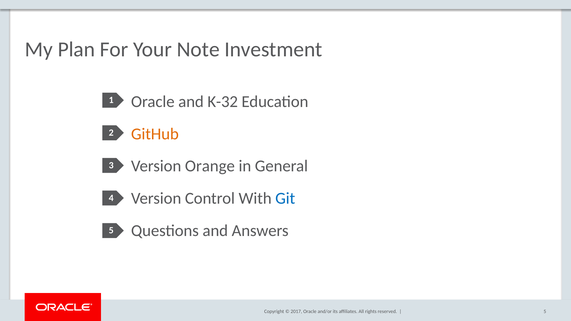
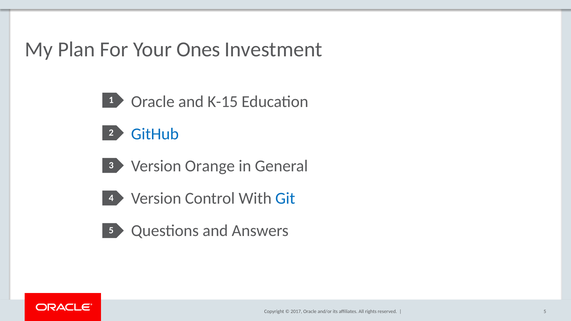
Note: Note -> Ones (198, 49)
K-32: K-32 -> K-15 (223, 102)
GitHub colour: orange -> blue (155, 134)
